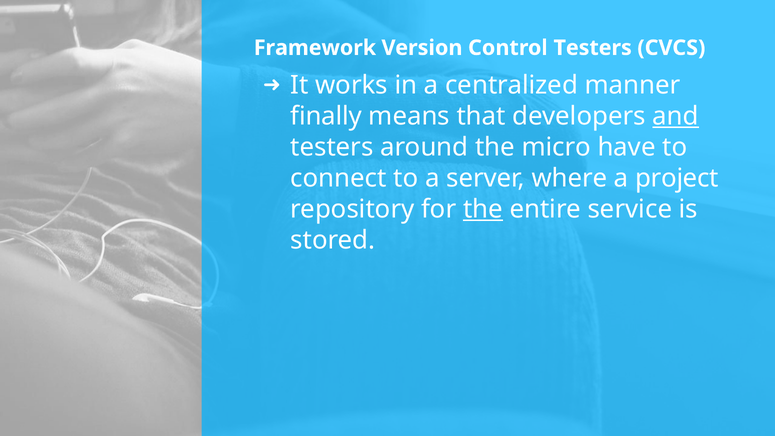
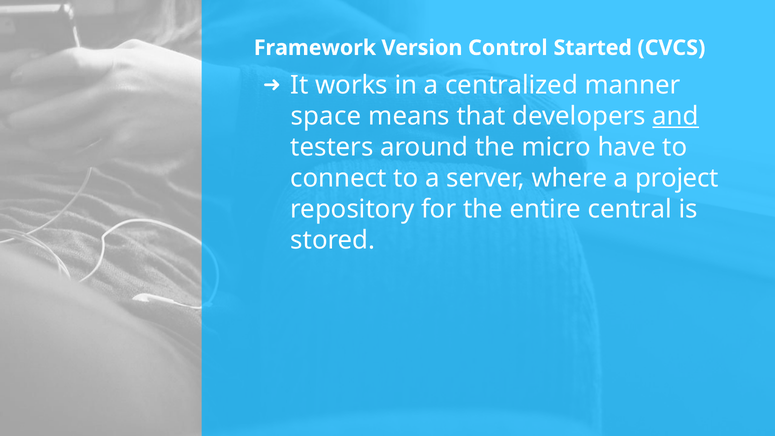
Control Testers: Testers -> Started (593, 48)
finally: finally -> space (326, 116)
the underline: present -> none (483, 209)
service: service -> central (630, 209)
